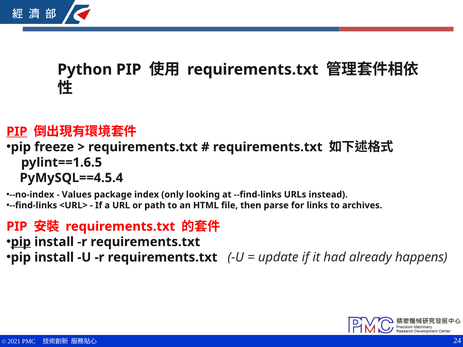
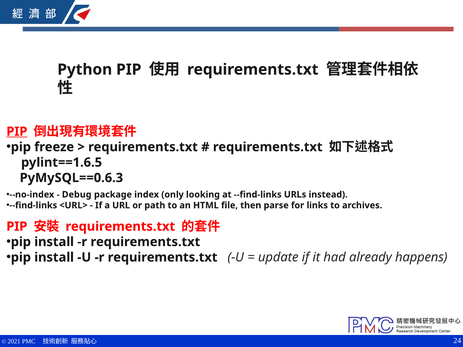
PyMySQL==4.5.4: PyMySQL==4.5.4 -> PyMySQL==0.6.3 (71, 178)
Values: Values -> Debug (77, 195)
pip underline: present -> none (21, 242)
